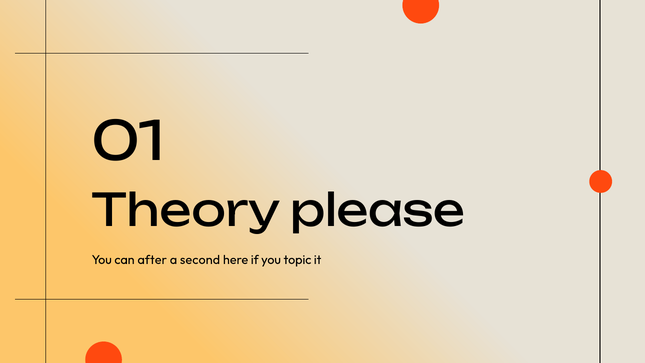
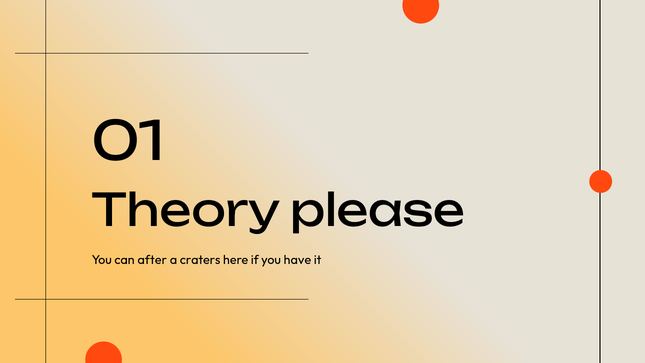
second: second -> craters (200, 260)
topic: topic -> have (297, 260)
